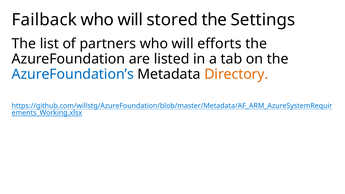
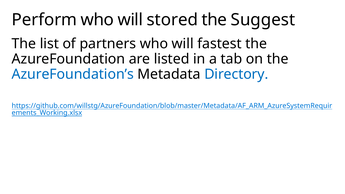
Failback: Failback -> Perform (44, 20)
Settings: Settings -> Suggest (263, 20)
efforts: efforts -> fastest (219, 44)
Directory colour: orange -> blue (236, 74)
